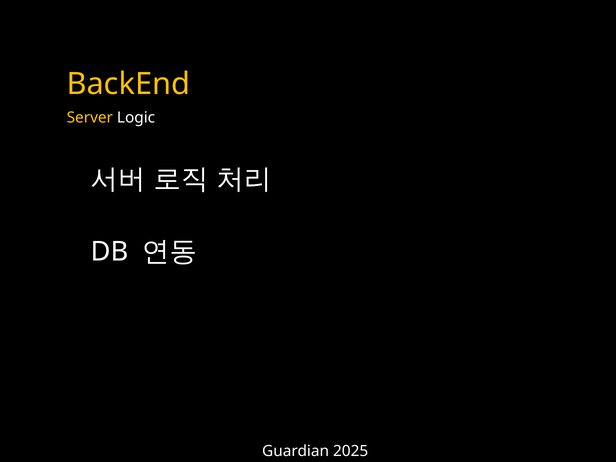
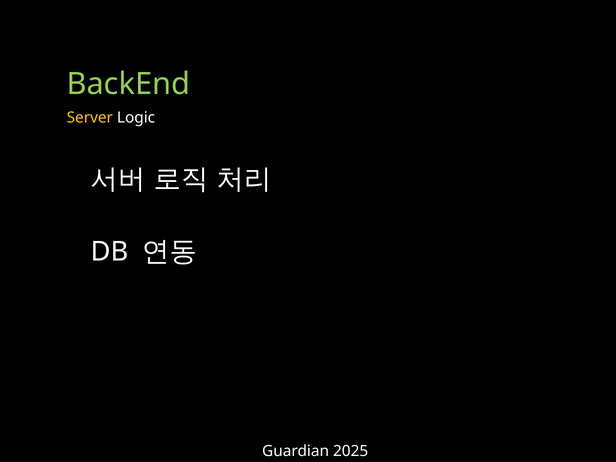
BackEnd colour: yellow -> light green (128, 84)
